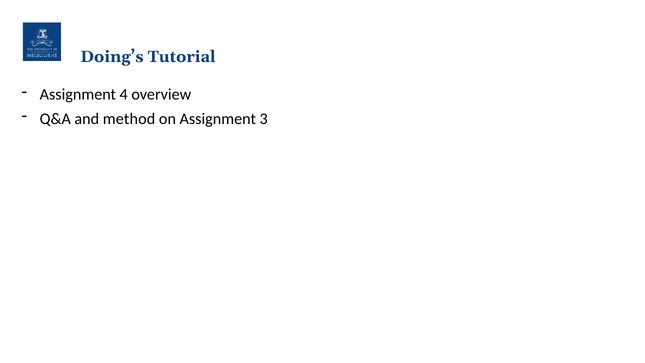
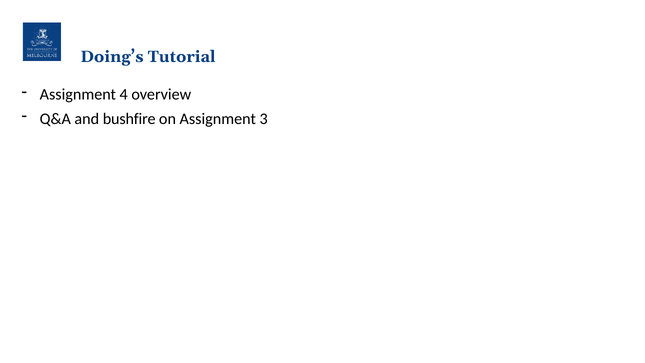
method: method -> bushfire (129, 119)
